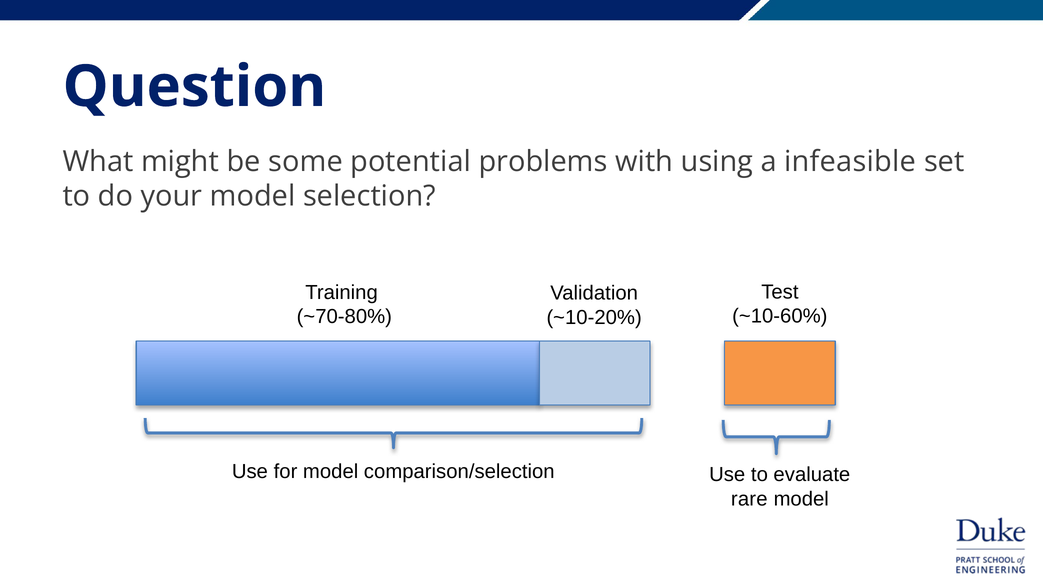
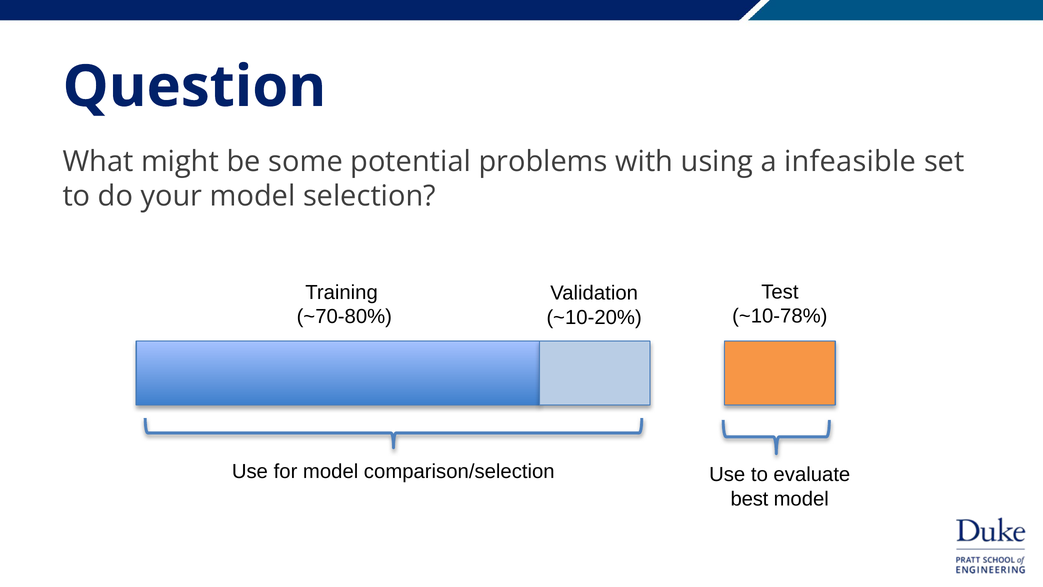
~10-60%: ~10-60% -> ~10-78% (780, 316)
rare: rare -> best (749, 499)
